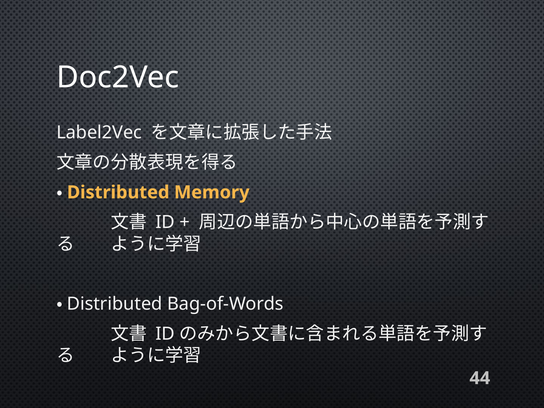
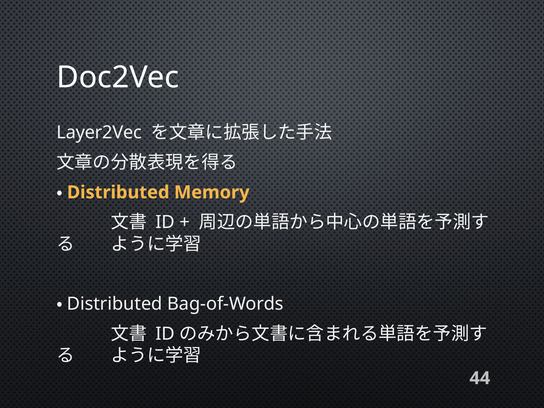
Label2Vec: Label2Vec -> Layer2Vec (99, 133)
